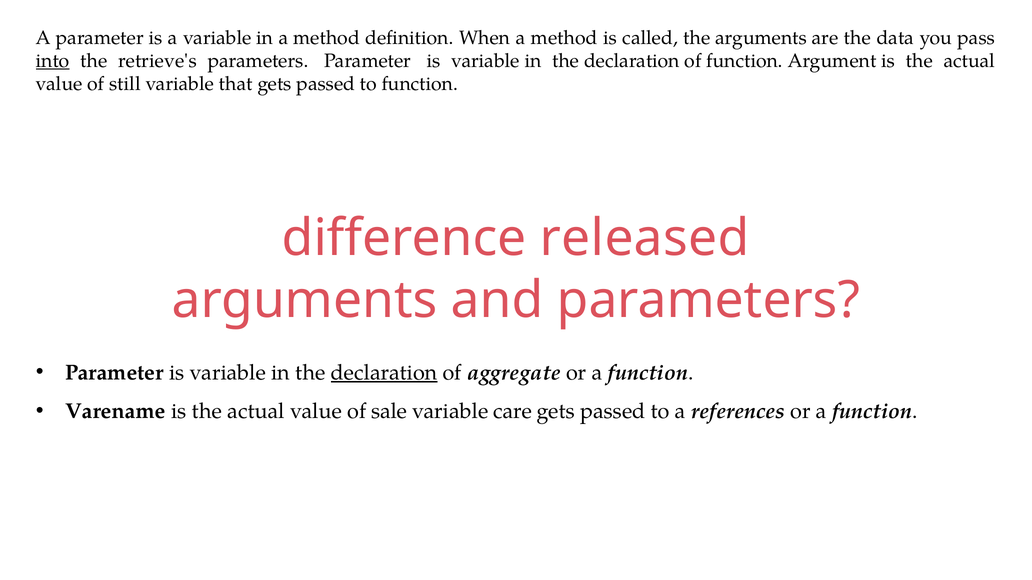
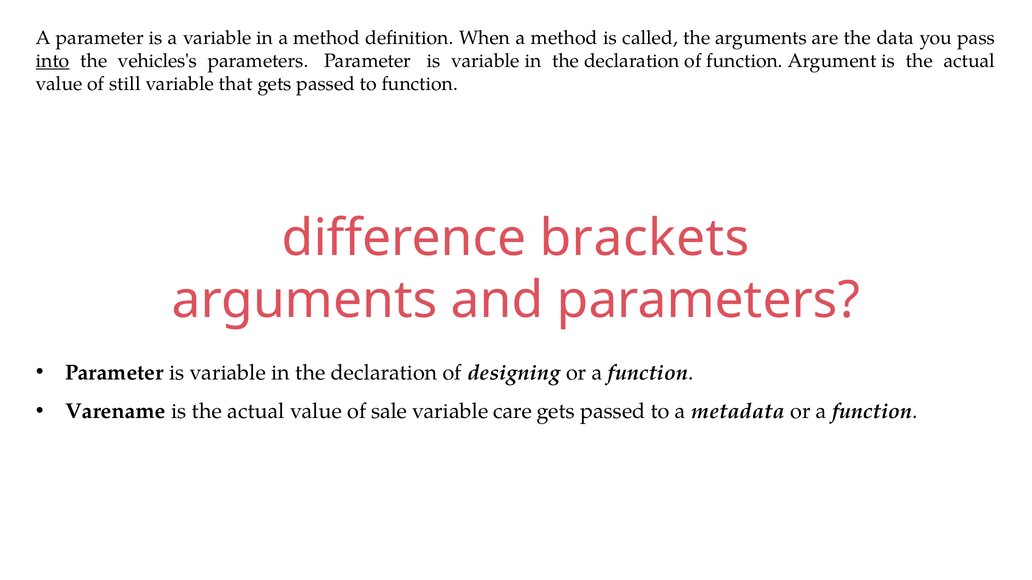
retrieve's: retrieve's -> vehicles's (158, 61)
released: released -> brackets (645, 238)
declaration underline: present -> none (384, 373)
aggregate: aggregate -> designing (514, 373)
references: references -> metadata (738, 412)
